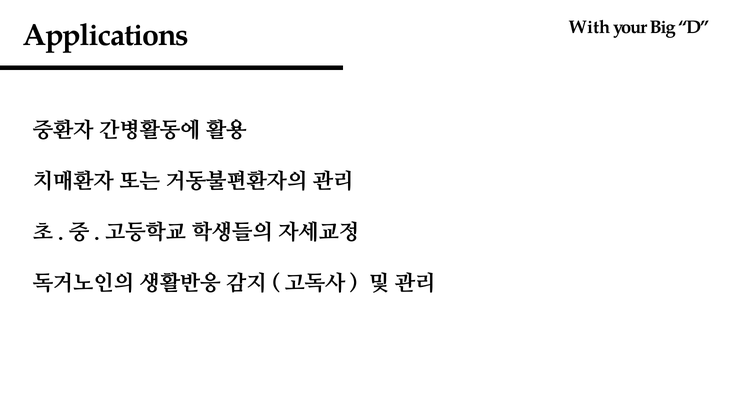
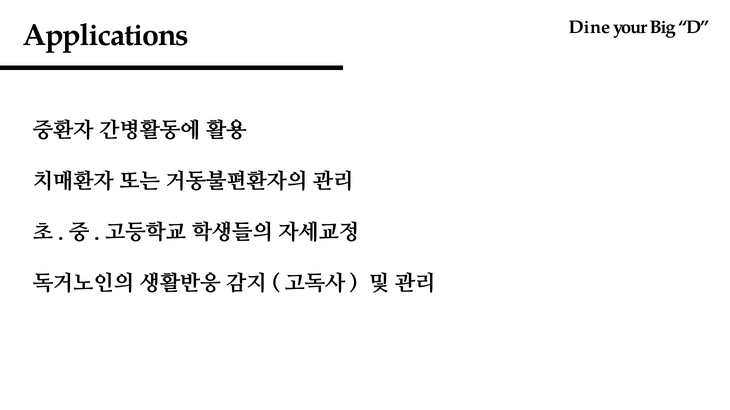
With: With -> Dine (590, 27)
